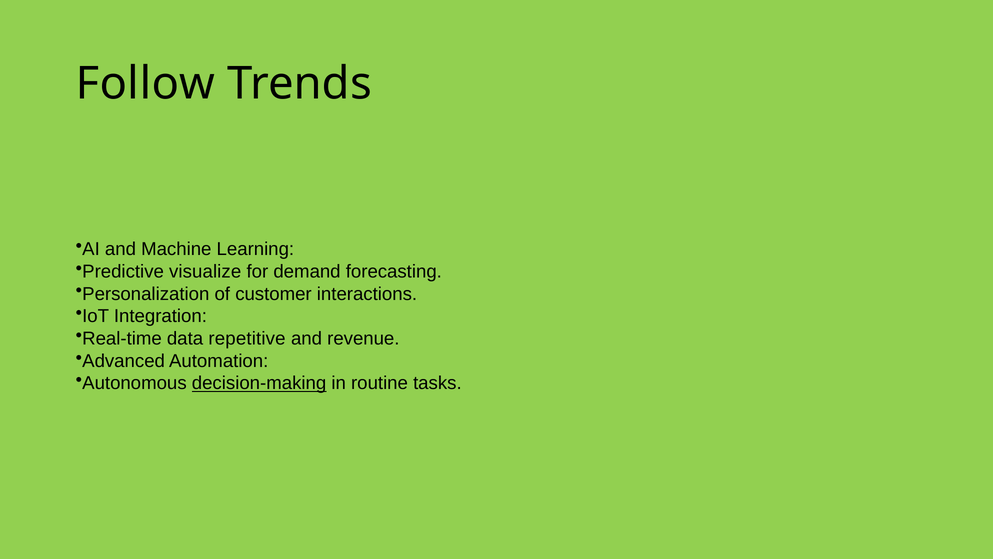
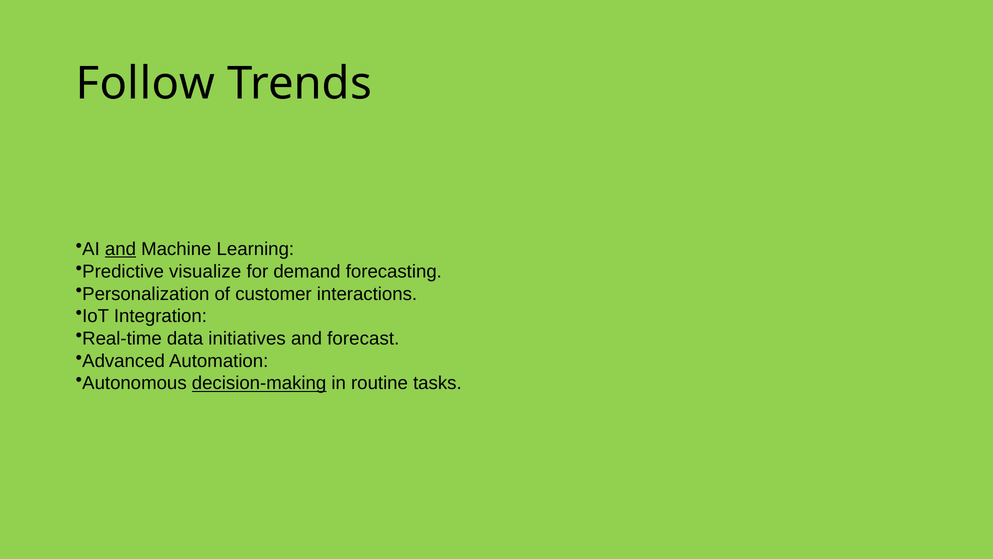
and underline: none -> present (120, 249)
repetitive: repetitive -> initiatives (247, 338)
revenue: revenue -> forecast (363, 338)
